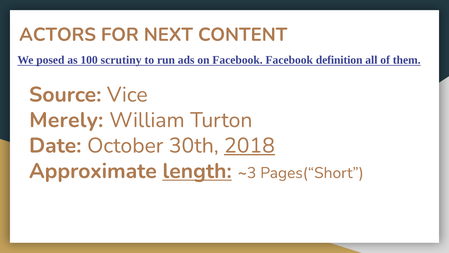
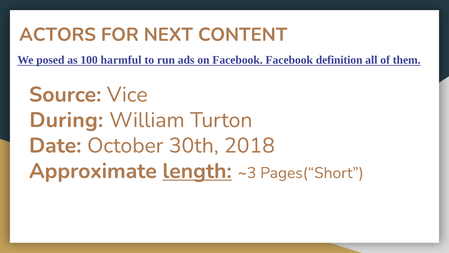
scrutiny: scrutiny -> harmful (121, 60)
Merely: Merely -> During (66, 120)
2018 underline: present -> none (249, 145)
